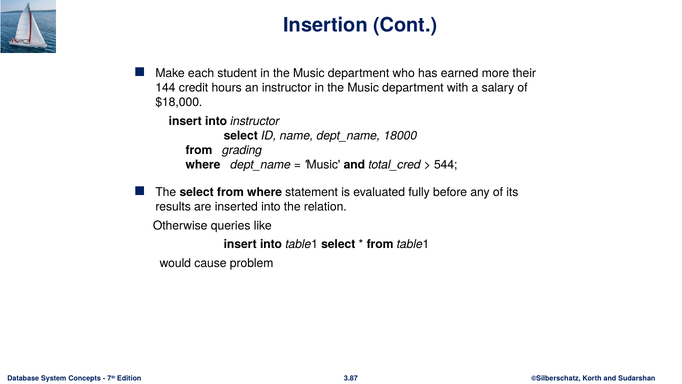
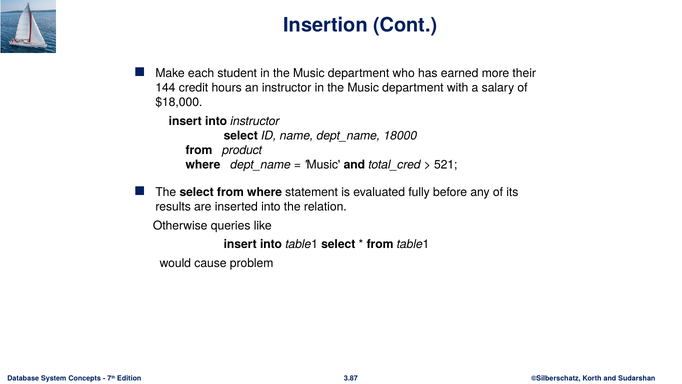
grading: grading -> product (242, 150)
544: 544 -> 521 (446, 165)
